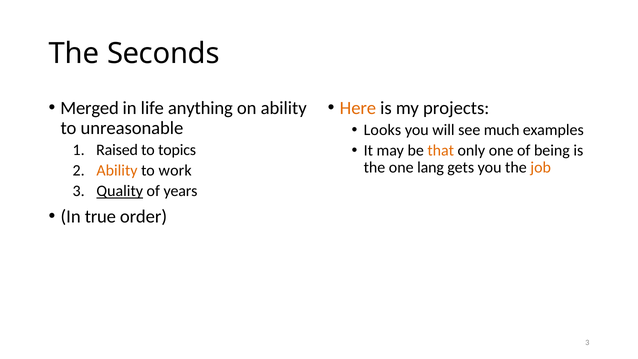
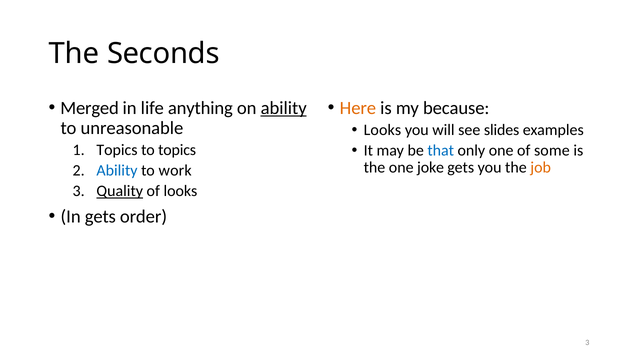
ability underline: none -> present (284, 108)
projects: projects -> because (456, 108)
much: much -> slides (502, 130)
that colour: orange -> blue (441, 150)
being: being -> some (552, 150)
Raised: Raised -> Topics (117, 150)
lang: lang -> joke (431, 168)
Ability colour: orange -> blue (117, 170)
of years: years -> looks (180, 191)
In true: true -> gets (100, 216)
